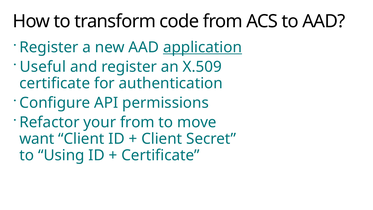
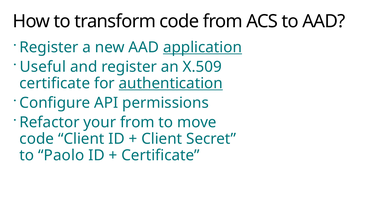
authentication underline: none -> present (171, 83)
want: want -> code (37, 139)
Using: Using -> Paolo (61, 155)
